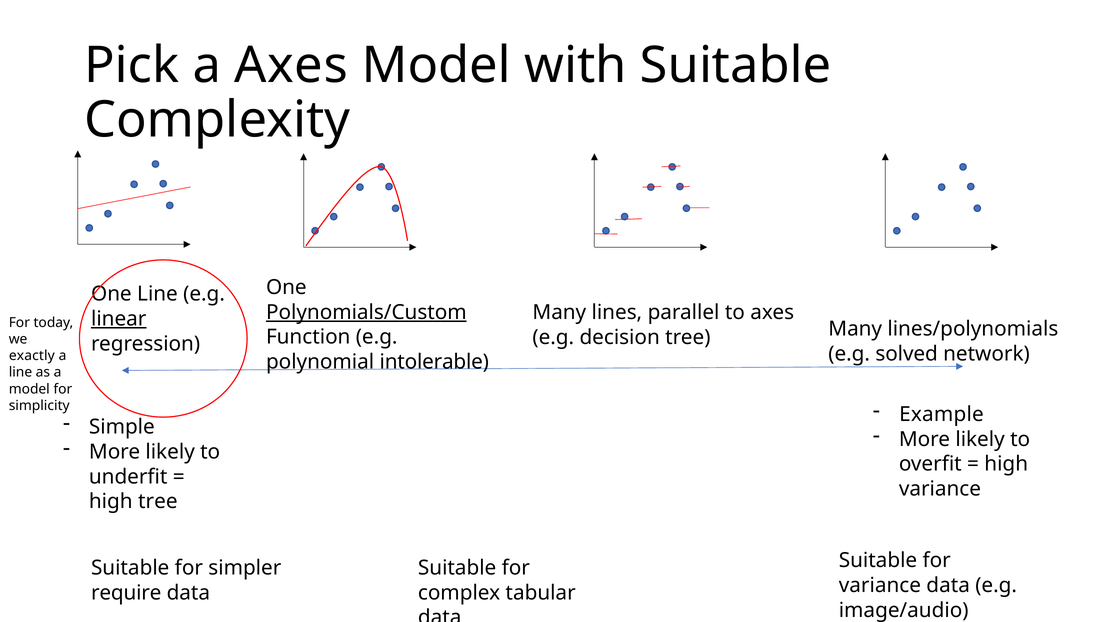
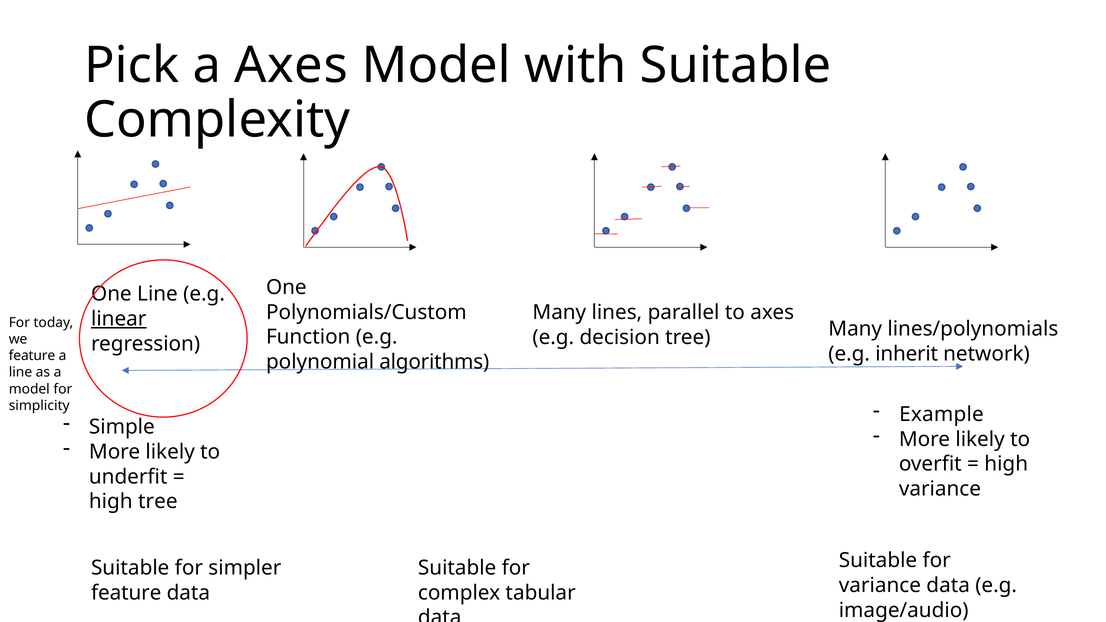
Polynomials/Custom underline: present -> none (366, 312)
solved: solved -> inherit (907, 354)
exactly: exactly -> feature (32, 356)
intolerable: intolerable -> algorithms (434, 362)
require: require -> feature (126, 593)
